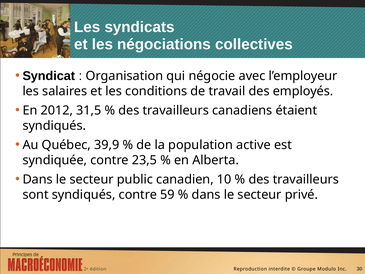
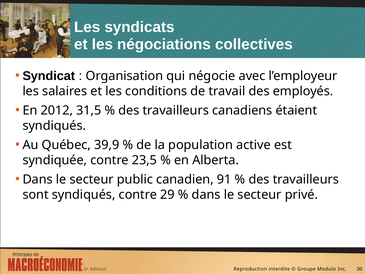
10: 10 -> 91 (224, 179)
59: 59 -> 29 (167, 194)
